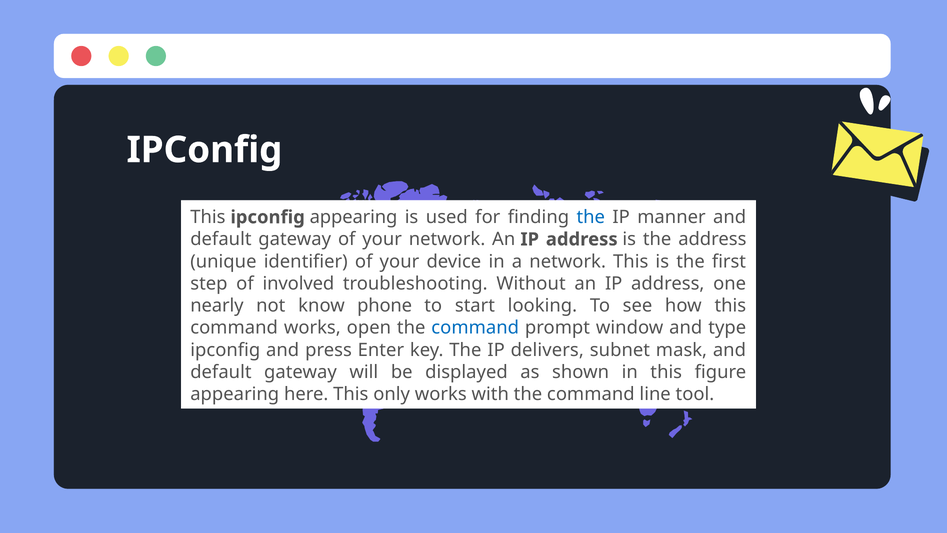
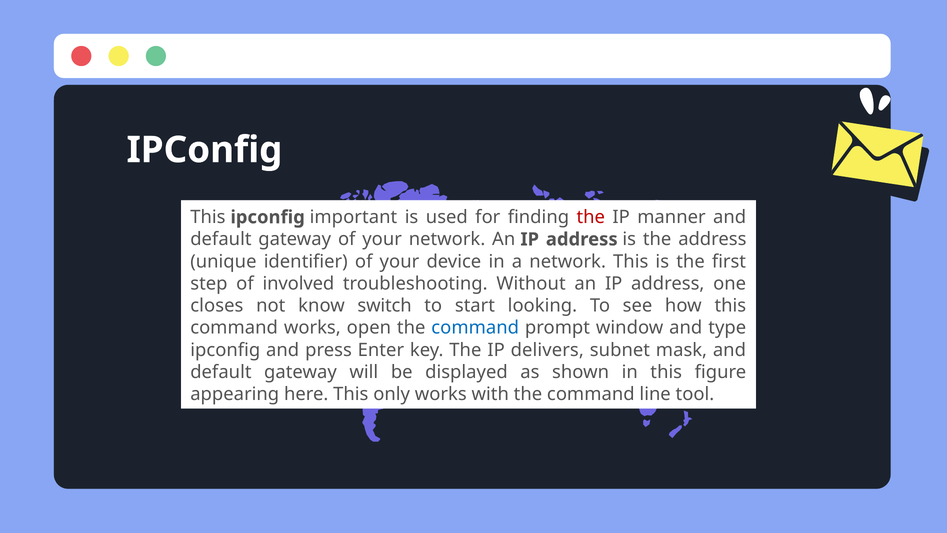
ipconfig appearing: appearing -> important (353, 217)
the colour: blue -> red (591, 217)
nearly: nearly -> closes (217, 306)
phone: phone -> switch (385, 306)
